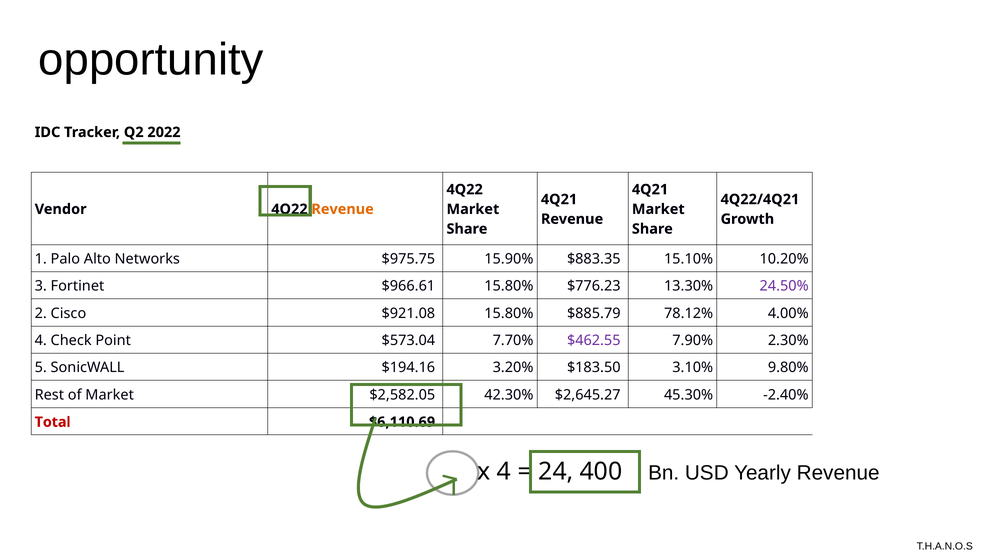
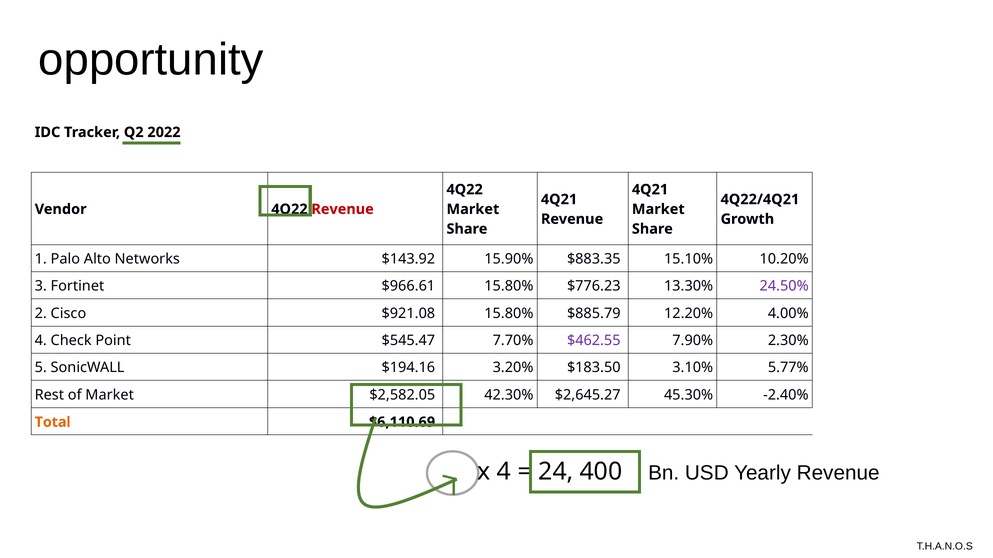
Revenue colour: orange -> red (343, 209)
$975.75: $975.75 -> $143.92 (408, 259)
78.12%: 78.12% -> 12.20% (689, 314)
$573.04: $573.04 -> $545.47 (408, 341)
9.80%: 9.80% -> 5.77% (788, 368)
Total colour: red -> orange (53, 422)
